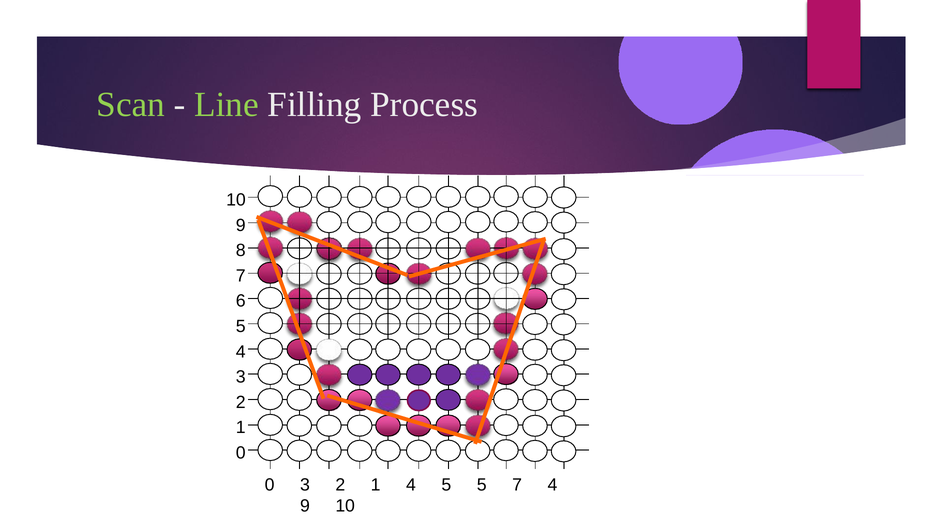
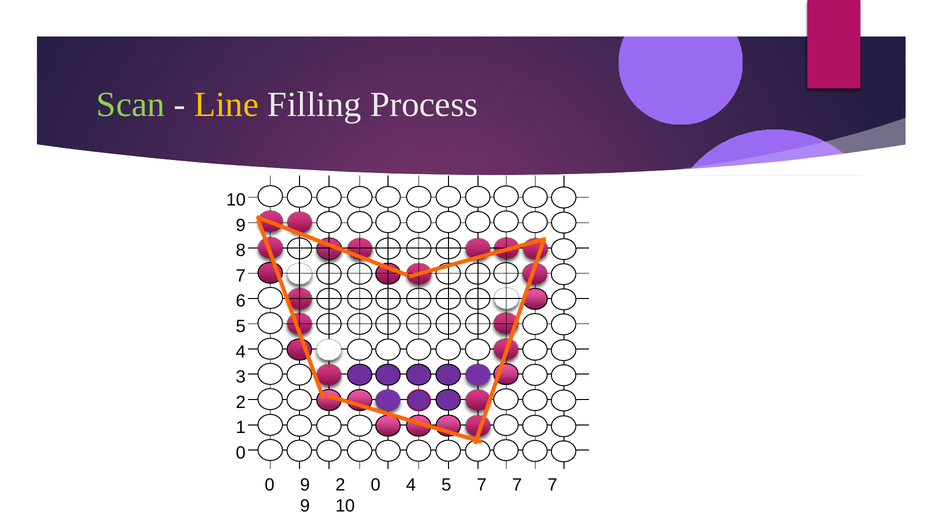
Line colour: light green -> yellow (226, 104)
0 3: 3 -> 9 (305, 485)
1: 1 -> 0 (376, 485)
5 5: 5 -> 7 (482, 485)
4: 4 -> 7 (552, 485)
